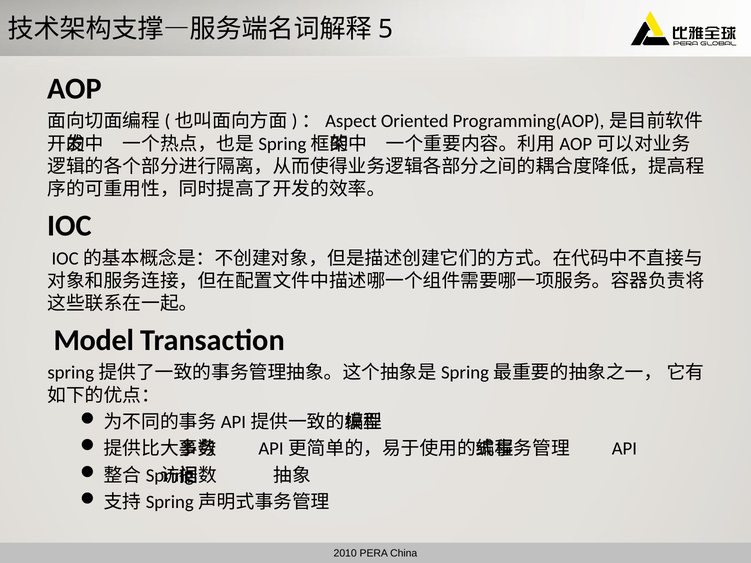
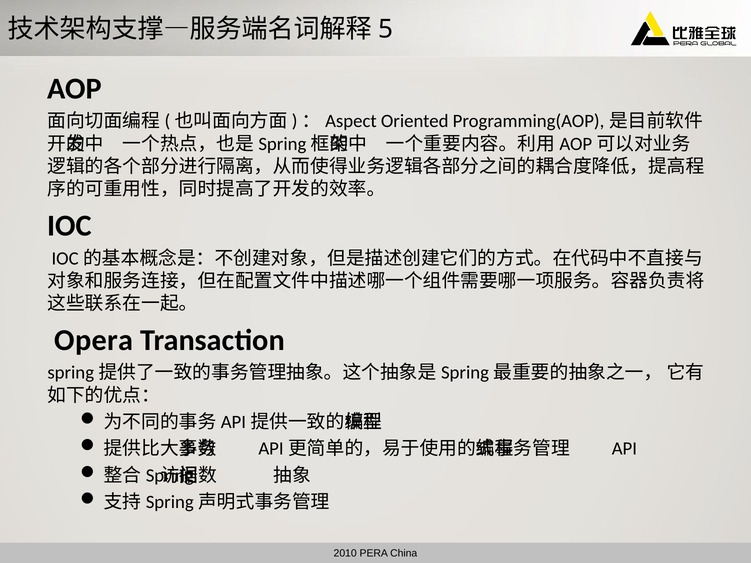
Model: Model -> Opera (94, 340)
